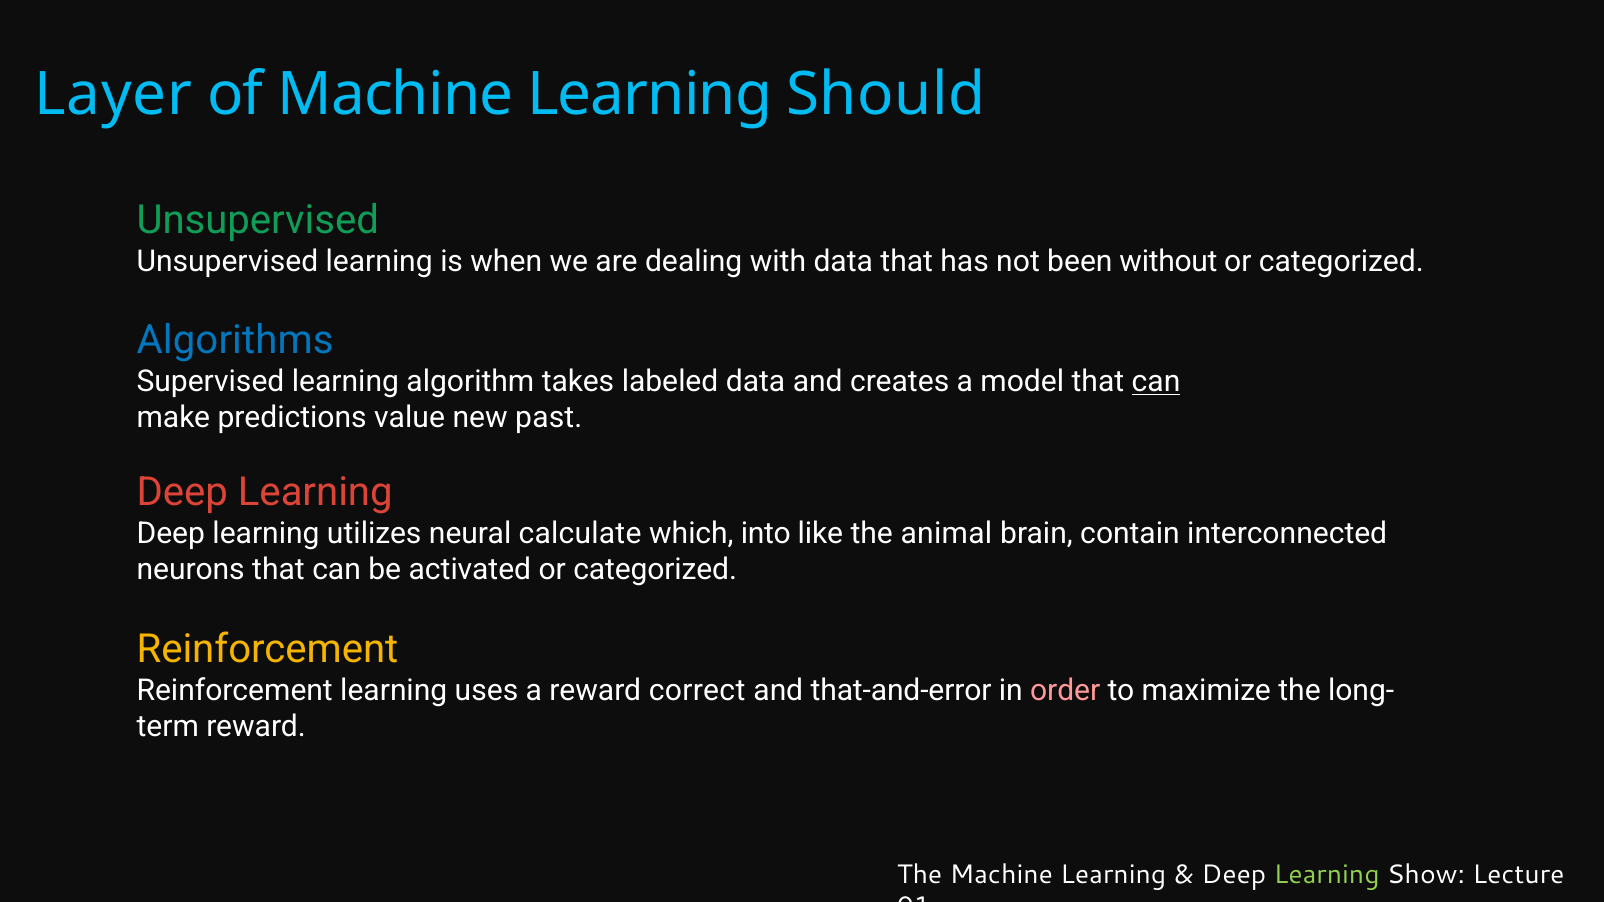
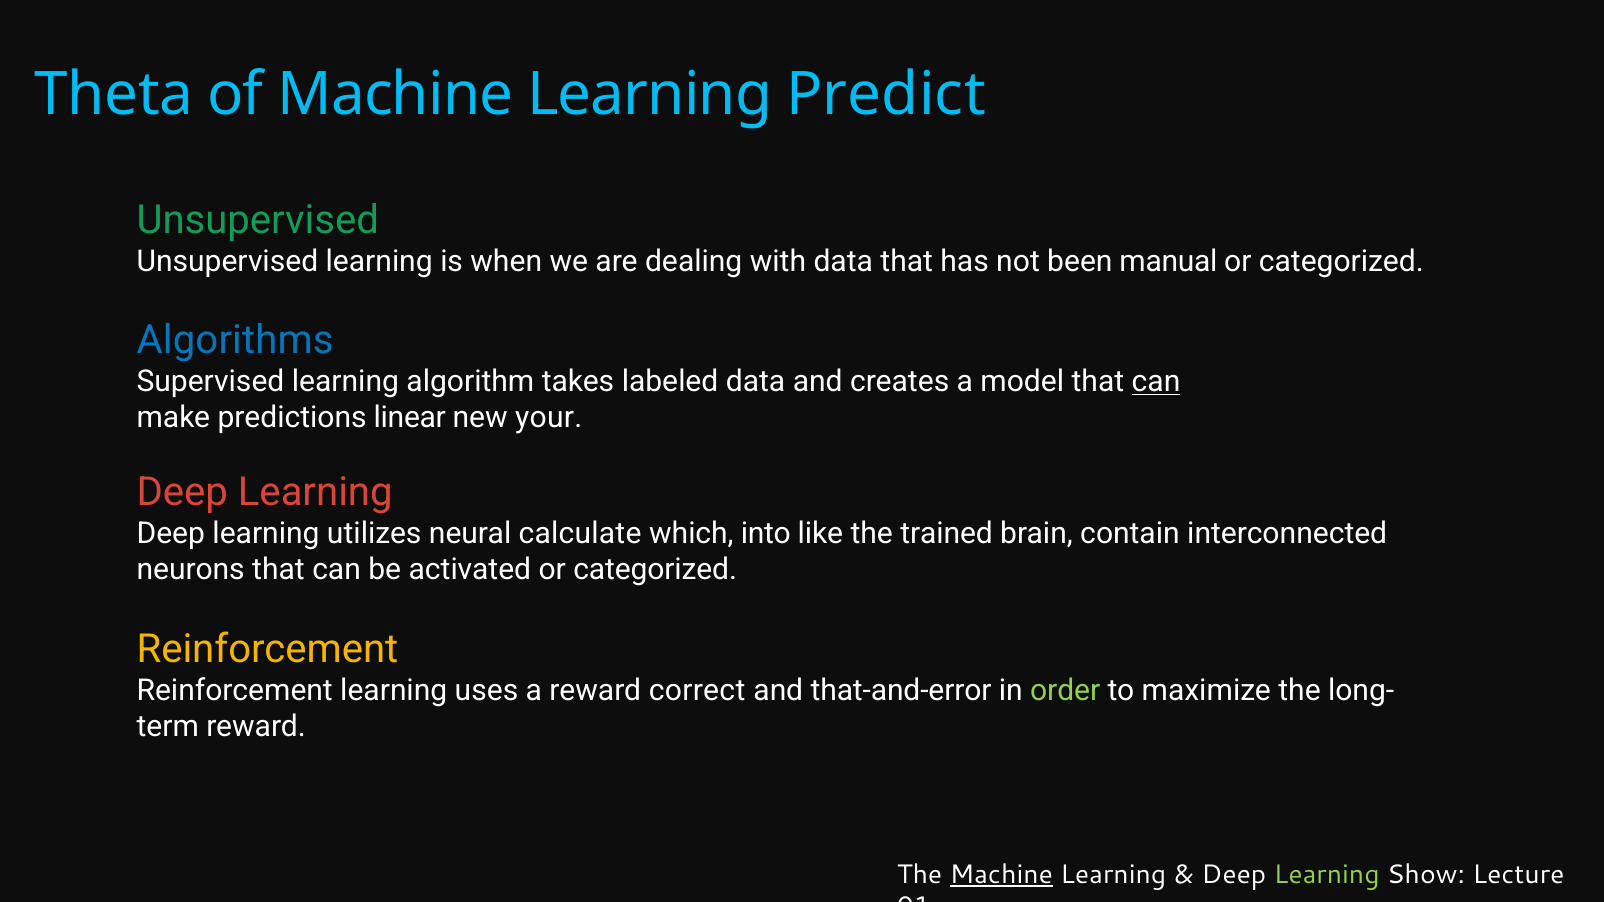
Layer: Layer -> Theta (114, 94)
Should: Should -> Predict (886, 94)
without: without -> manual (1168, 261)
value: value -> linear (410, 418)
past: past -> your (549, 418)
animal: animal -> trained (947, 534)
order colour: pink -> light green (1065, 690)
Machine underline: none -> present (1001, 875)
